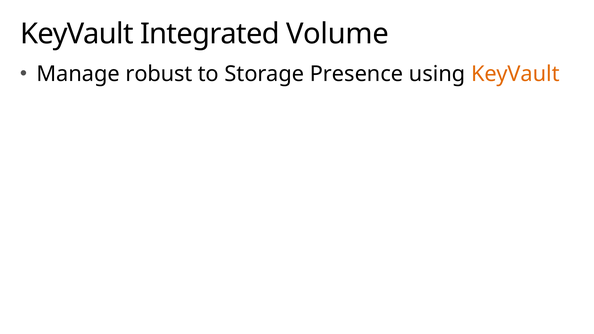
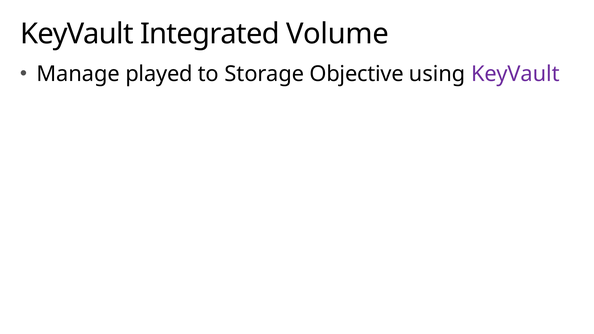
robust: robust -> played (159, 74)
Presence: Presence -> Objective (357, 74)
KeyVault colour: orange -> purple (515, 74)
